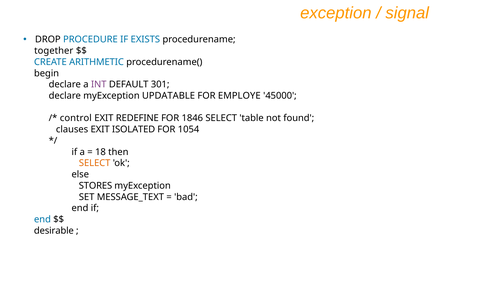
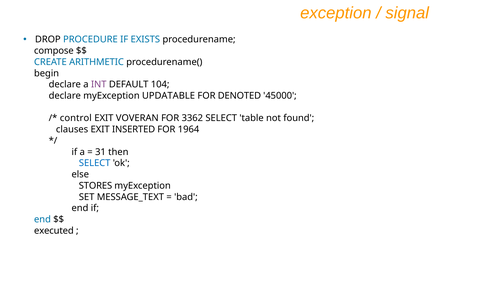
together: together -> compose (54, 51)
301: 301 -> 104 (160, 85)
EMPLOYE: EMPLOYE -> DENOTED (239, 96)
REDEFINE: REDEFINE -> VOVERAN (137, 118)
1846: 1846 -> 3362 (192, 118)
ISOLATED: ISOLATED -> INSERTED (134, 130)
1054: 1054 -> 1964 (189, 130)
18: 18 -> 31 (100, 152)
SELECT colour: orange -> blue (95, 163)
desirable: desirable -> executed (54, 231)
